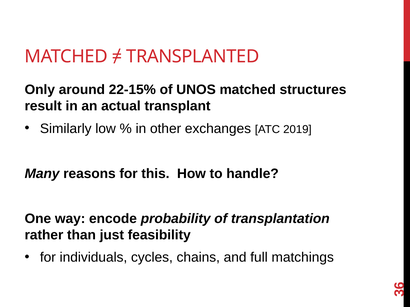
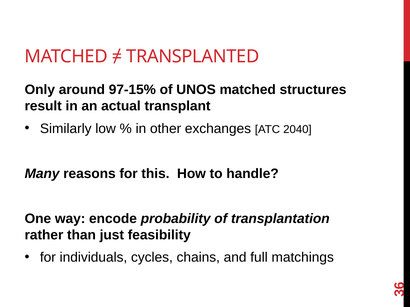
22-15%: 22-15% -> 97-15% (132, 90)
2019: 2019 -> 2040 (297, 129)
